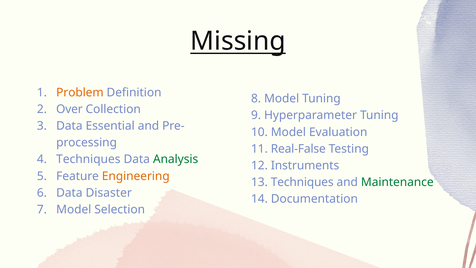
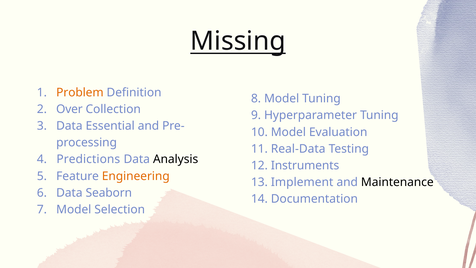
Real-False: Real-False -> Real-Data (298, 149)
Techniques: Techniques -> Predictions (88, 159)
Analysis colour: green -> black (176, 159)
13 Techniques: Techniques -> Implement (302, 182)
Maintenance colour: green -> black (397, 182)
Disaster: Disaster -> Seaborn (109, 193)
